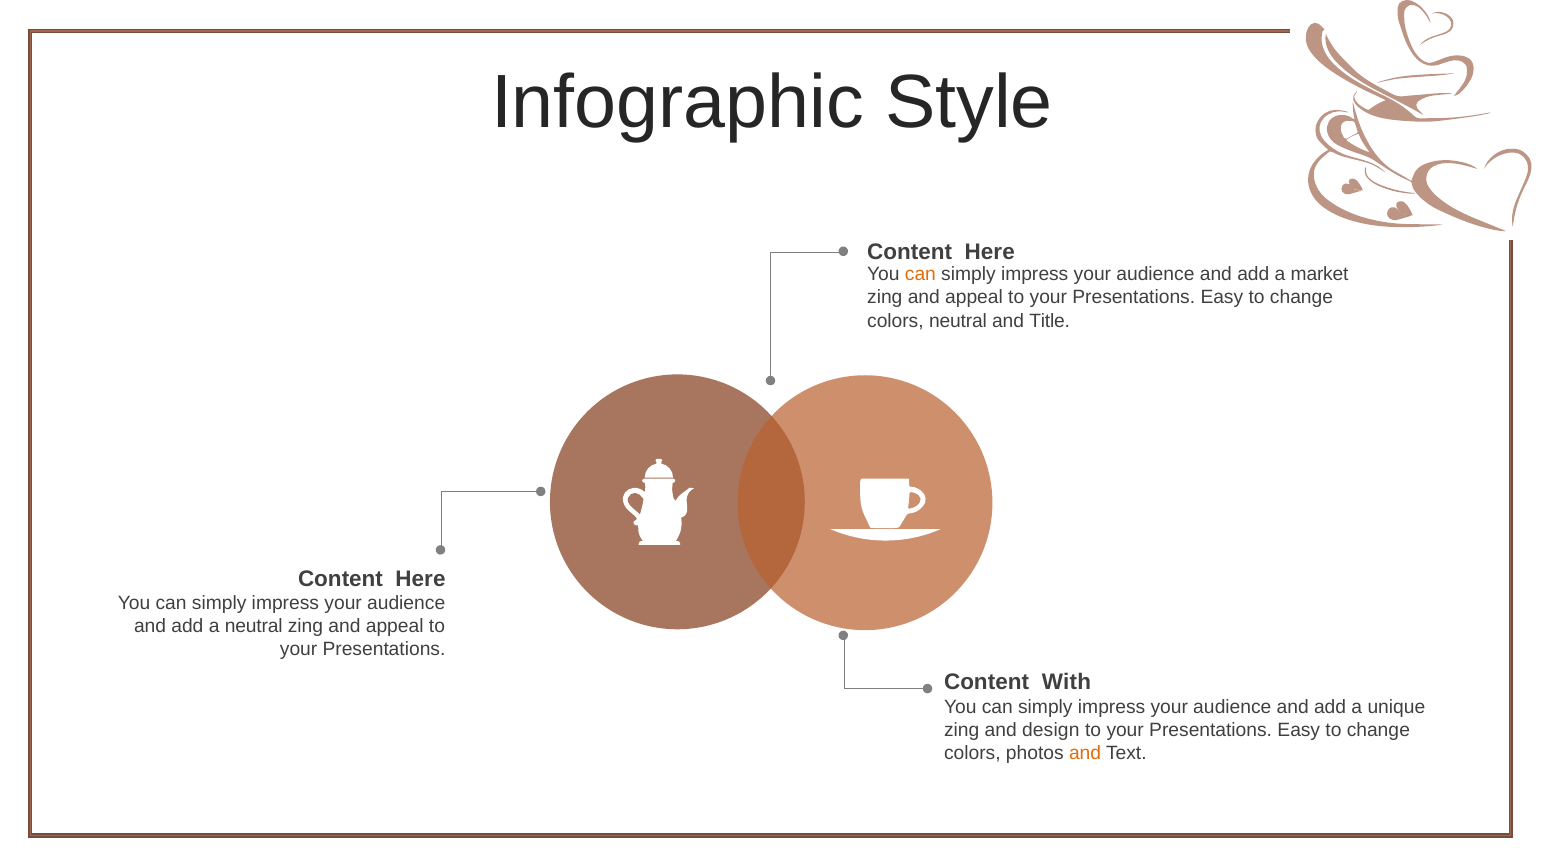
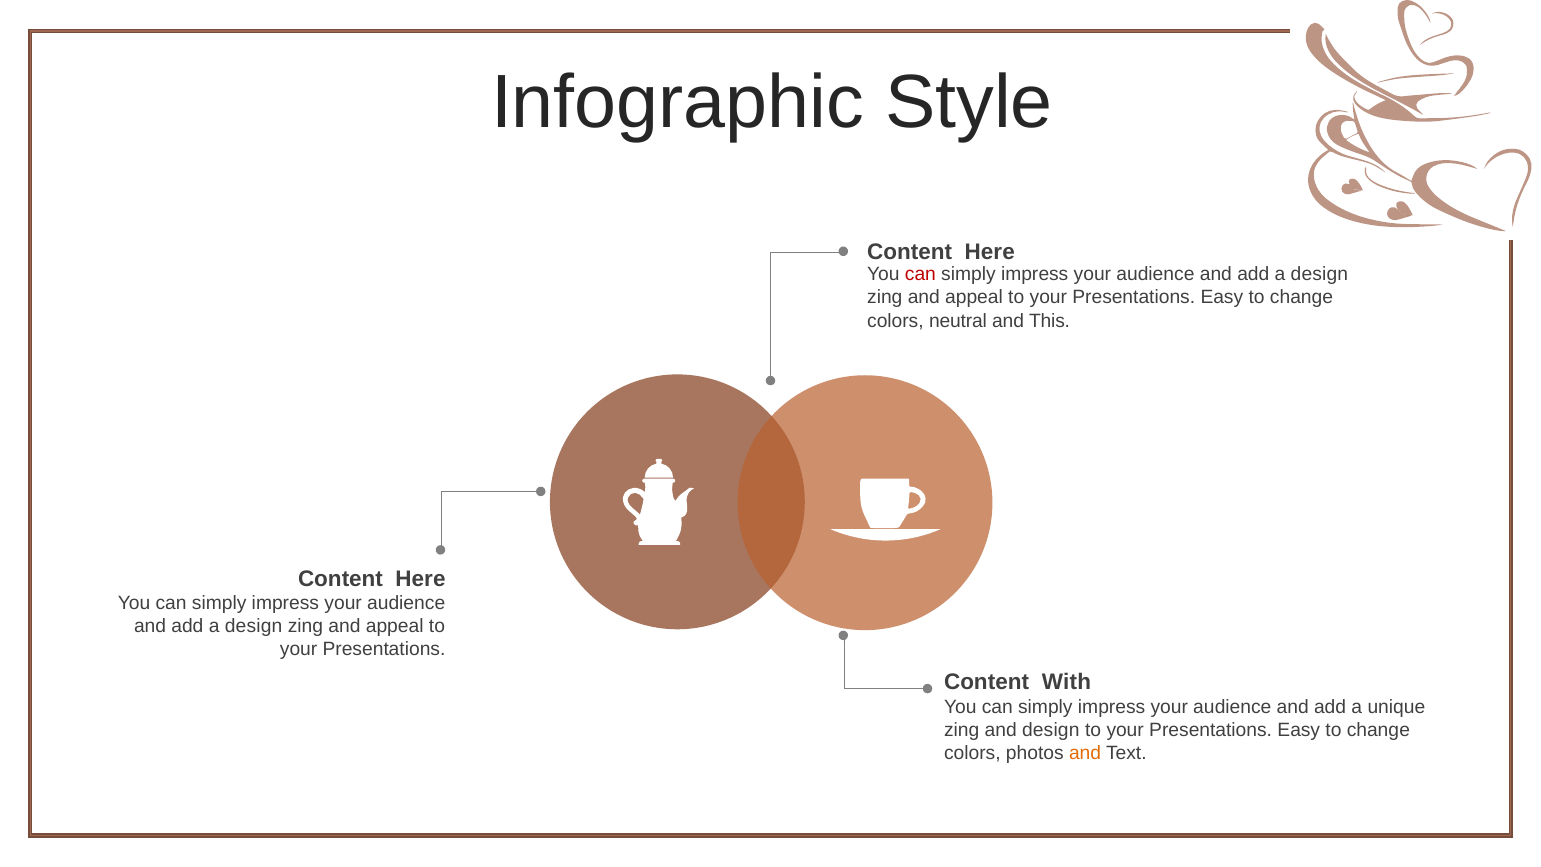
can colour: orange -> red (920, 274)
market: market -> design (1319, 274)
Title: Title -> This (1050, 321)
neutral: neutral -> design (254, 626)
